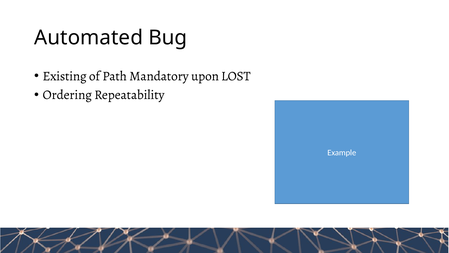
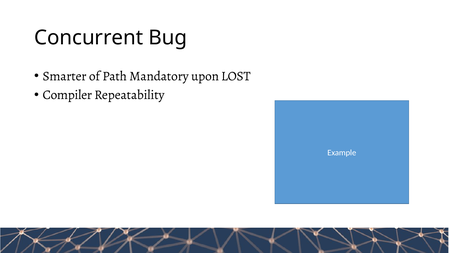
Automated: Automated -> Concurrent (89, 38)
Existing: Existing -> Smarter (65, 76)
Ordering: Ordering -> Compiler (67, 95)
